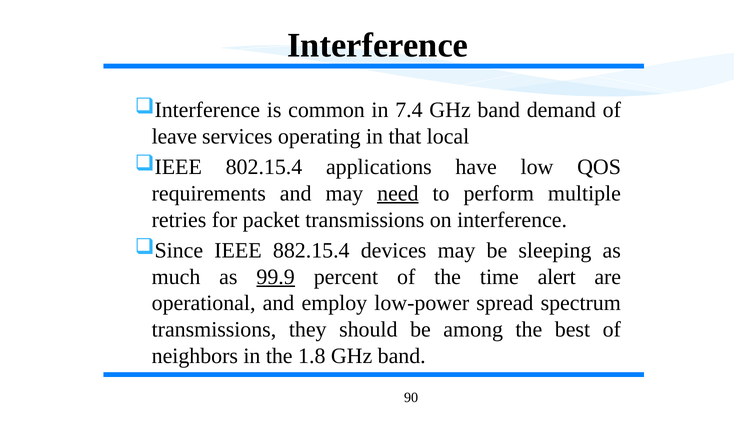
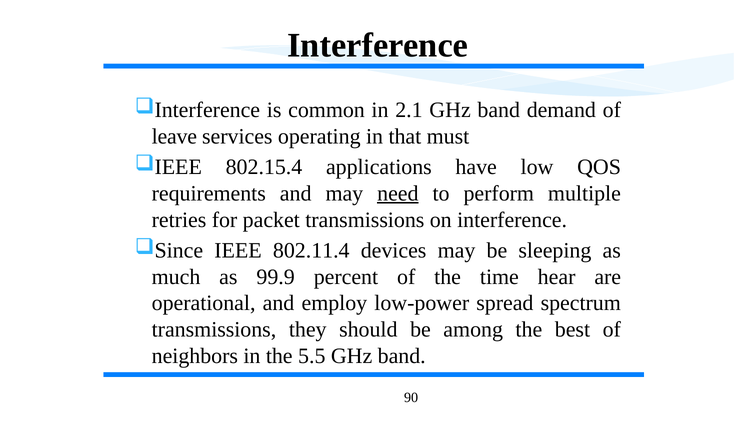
7.4: 7.4 -> 2.1 (409, 110)
local: local -> must (448, 136)
882.15.4: 882.15.4 -> 802.11.4 (311, 251)
99.9 underline: present -> none (276, 277)
alert: alert -> hear (557, 277)
1.8: 1.8 -> 5.5 (312, 356)
